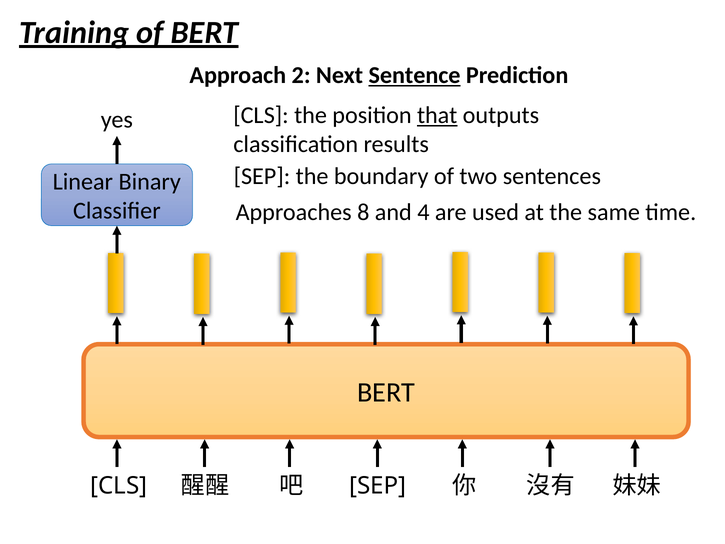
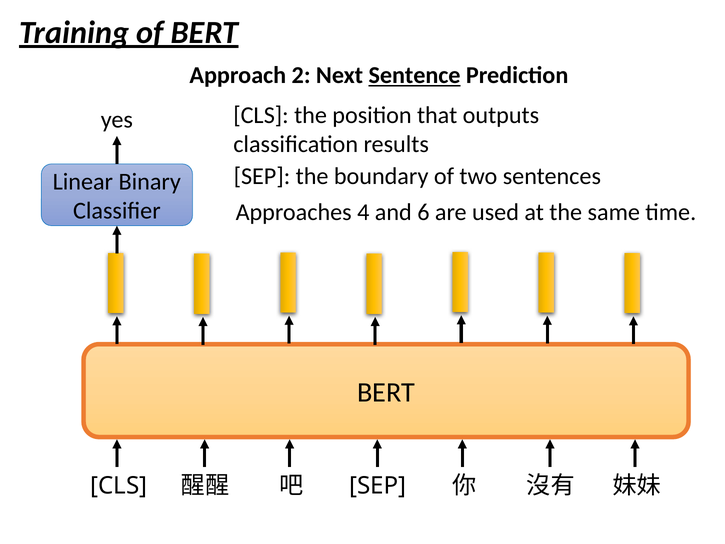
that underline: present -> none (437, 115)
8: 8 -> 4 (363, 212)
4: 4 -> 6 (423, 212)
